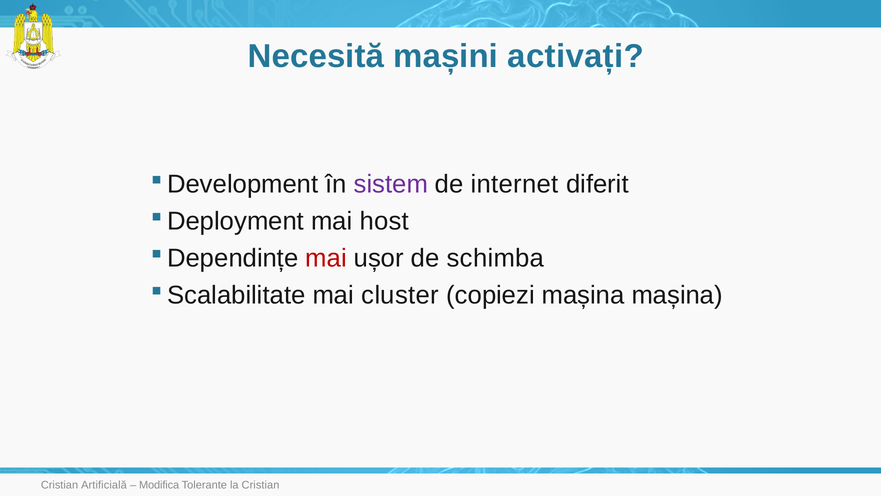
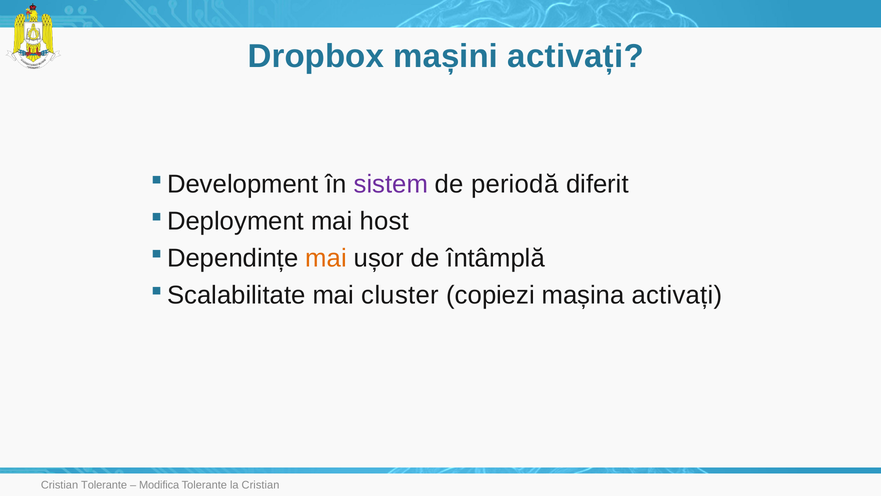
Necesită: Necesită -> Dropbox (316, 56)
internet: internet -> periodă (515, 184)
mai colour: red -> orange (326, 258)
schimba: schimba -> întâmplă (496, 258)
mașina mașina: mașina -> activați (677, 295)
Cristian Artificială: Artificială -> Tolerante (104, 485)
